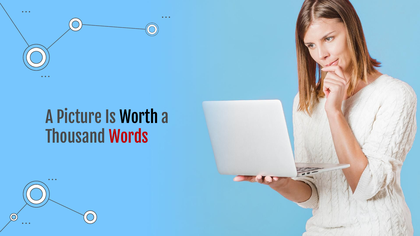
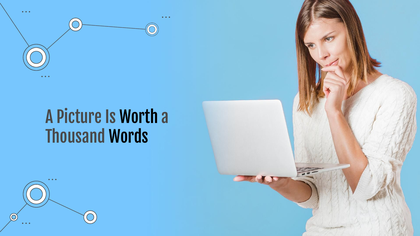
Words colour: red -> black (129, 138)
